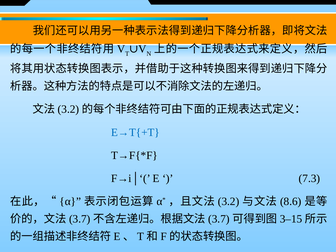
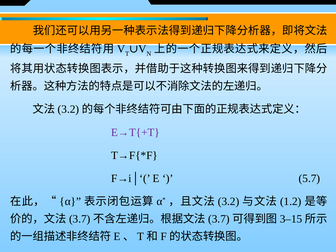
E→T{+T colour: blue -> purple (135, 132)
7.3: 7.3 -> 5.7 (309, 178)
8.6: 8.6 -> 1.2 (291, 202)
